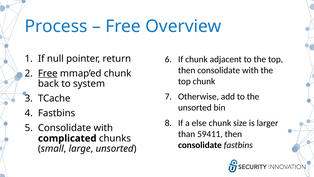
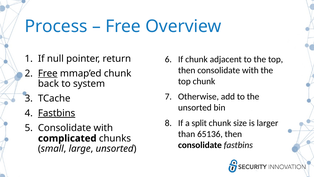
Fastbins underline: none -> present (57, 113)
else: else -> split (199, 123)
59411: 59411 -> 65136 (210, 134)
